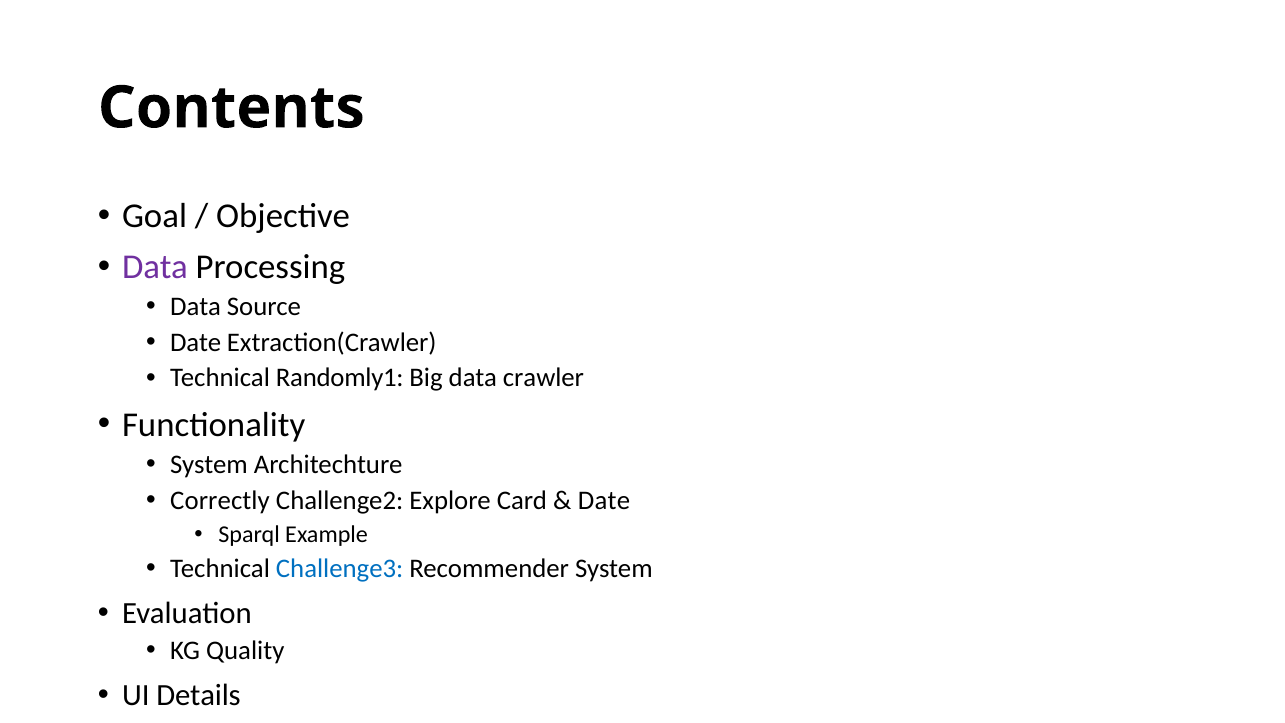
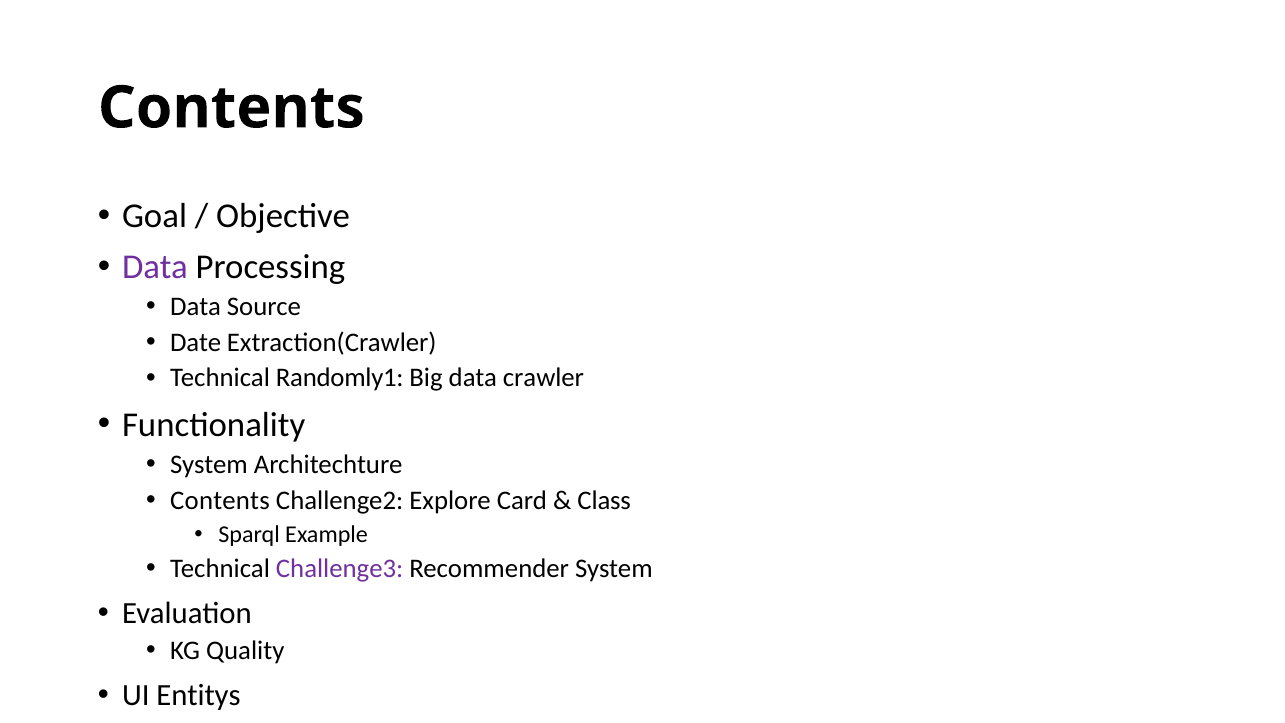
Correctly: Correctly -> Contents (220, 500)
Date: Date -> Class (604, 500)
Challenge3 colour: blue -> purple (340, 568)
Details: Details -> Entitys (198, 695)
